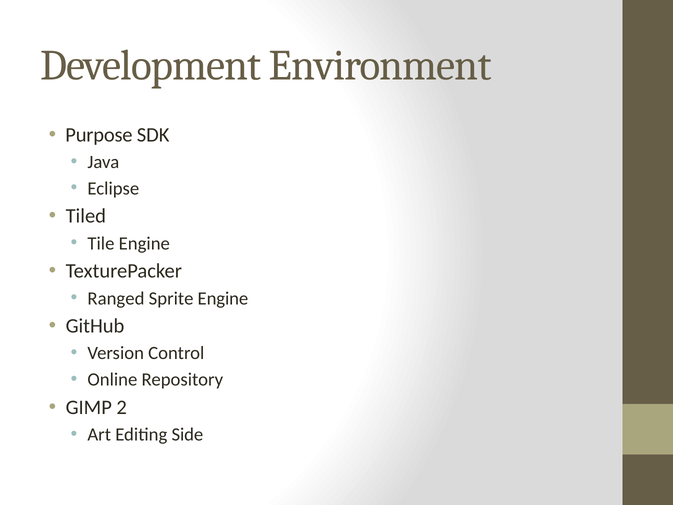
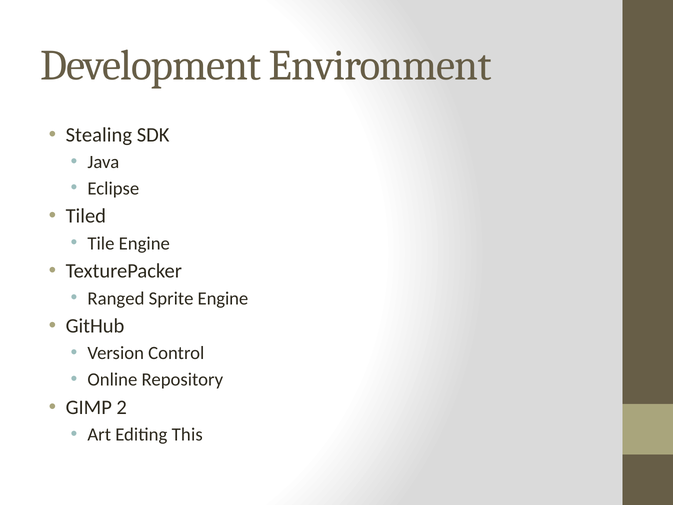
Purpose: Purpose -> Stealing (99, 135)
Side: Side -> This (187, 434)
